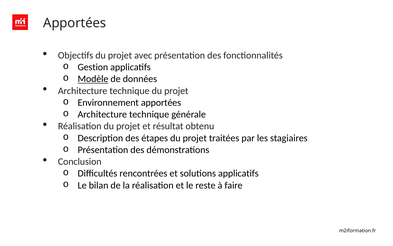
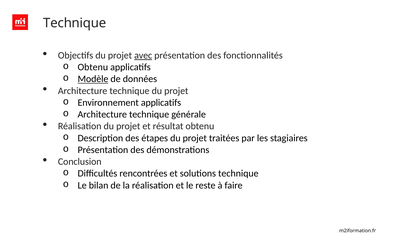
Apportées: Apportées -> Technique (75, 23)
avec underline: none -> present (143, 55)
Gestion: Gestion -> Obtenu (93, 67)
Environnement apportées: apportées -> applicatifs (161, 102)
solutions applicatifs: applicatifs -> technique (238, 173)
